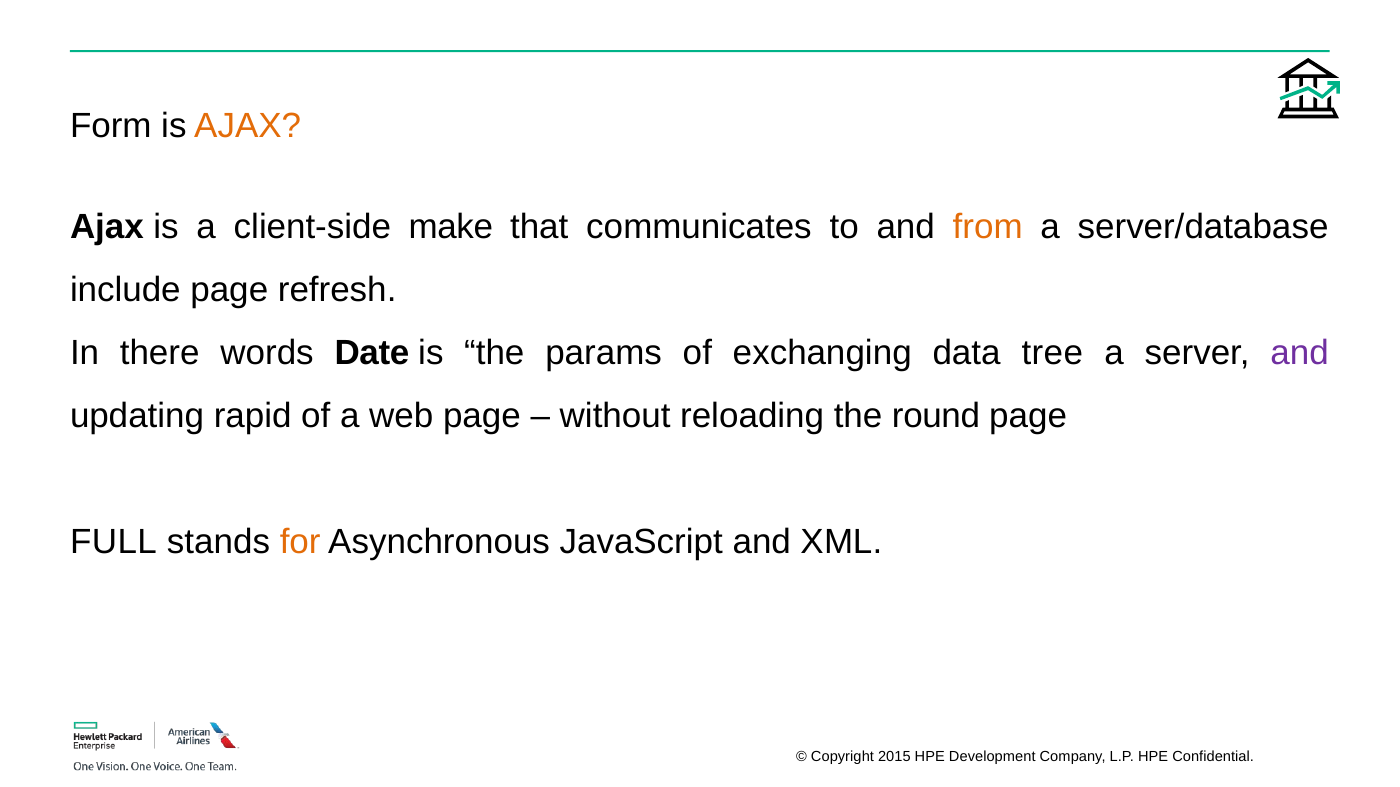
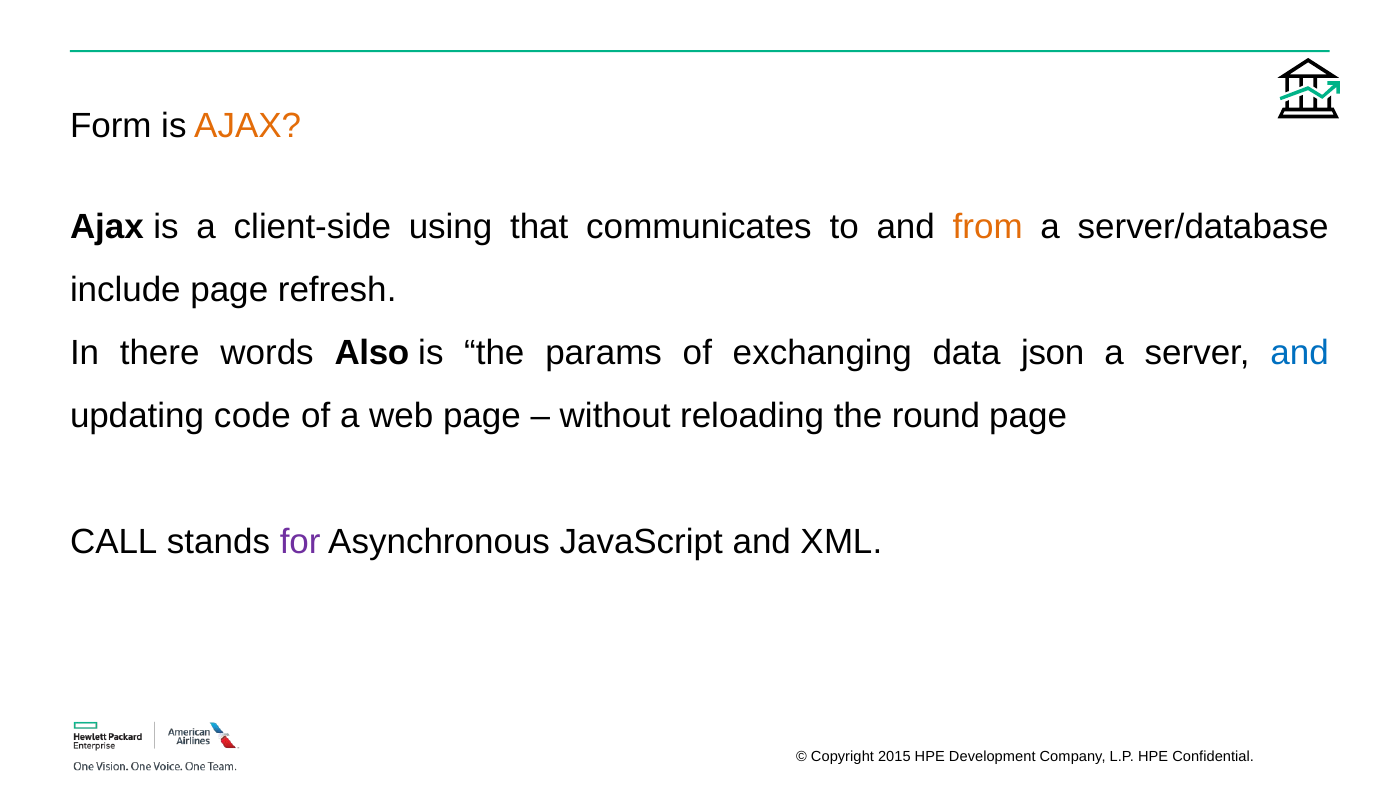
make: make -> using (451, 227)
Date: Date -> Also (372, 353)
tree: tree -> json (1053, 353)
and colour: purple -> blue (1300, 353)
rapid: rapid -> code (252, 416)
FULL: FULL -> CALL (114, 542)
for colour: orange -> purple (300, 542)
